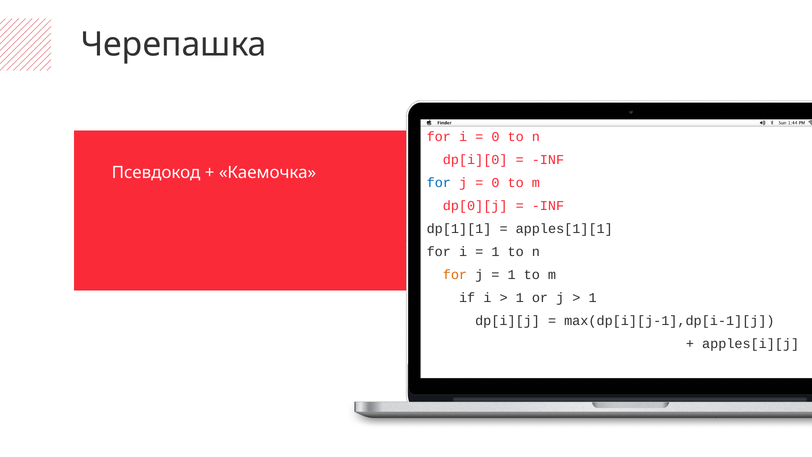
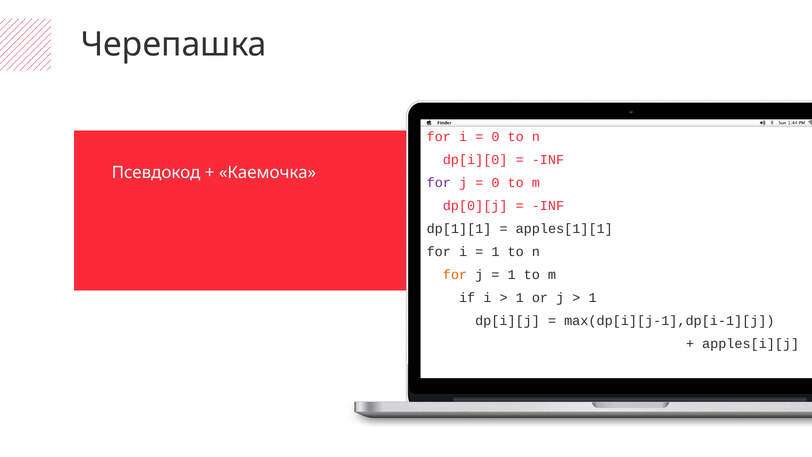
for colour: blue -> purple (439, 183)
